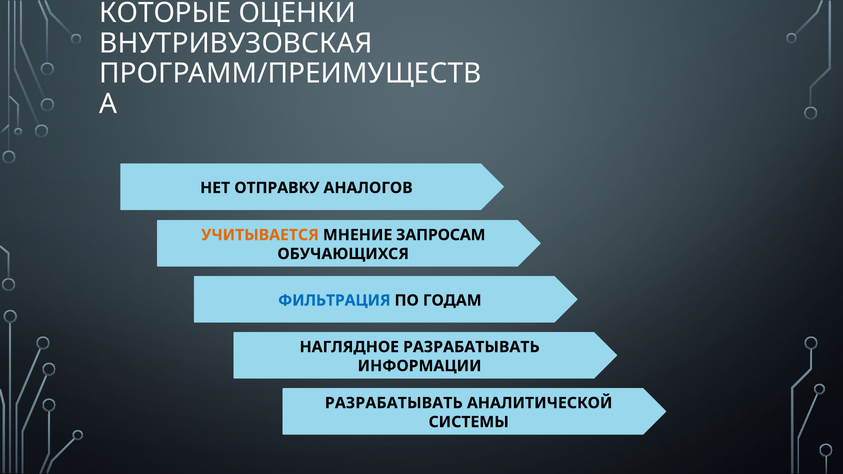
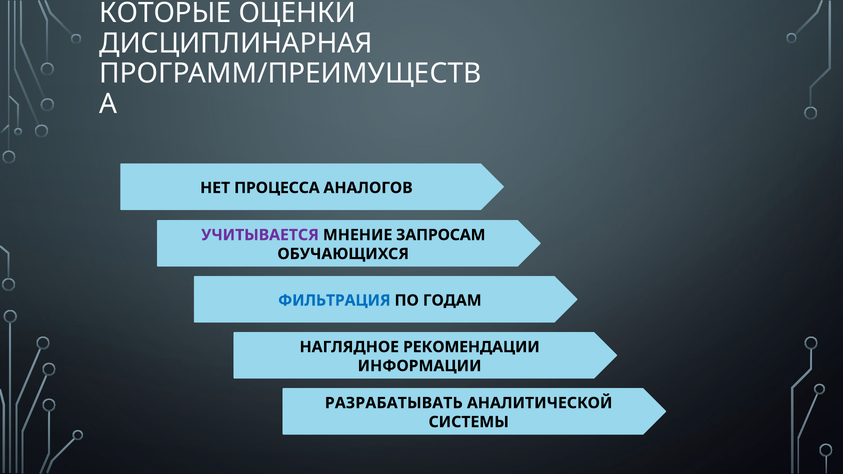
ВНУТРИВУЗОВСКАЯ: ВНУТРИВУЗОВСКАЯ -> ДИСЦИПЛИНАРНАЯ (236, 43)
ОТПРАВКУ: ОТПРАВКУ -> ПРОЦЕССА (277, 188)
УЧИТЫВАЕТСЯ colour: orange -> purple (260, 235)
НАГЛЯДНОЕ РАЗРАБАТЫВАТЬ: РАЗРАБАТЫВАТЬ -> РЕКОМЕНДАЦИИ (471, 347)
